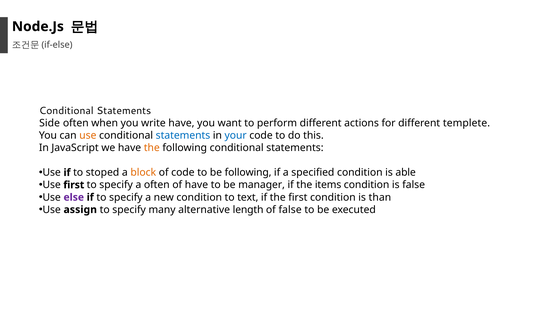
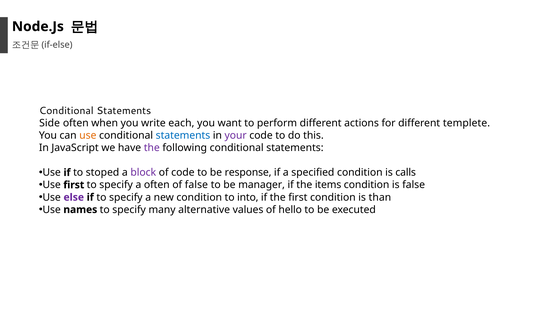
write have: have -> each (181, 123)
your colour: blue -> purple (236, 136)
the colour: orange -> purple (152, 148)
block colour: orange -> purple (143, 173)
be following: following -> response (248, 173)
able: able -> calls (406, 173)
of have: have -> false (196, 185)
text: text -> into (248, 198)
assign: assign -> names (80, 210)
length: length -> values (248, 210)
of false: false -> hello (290, 210)
